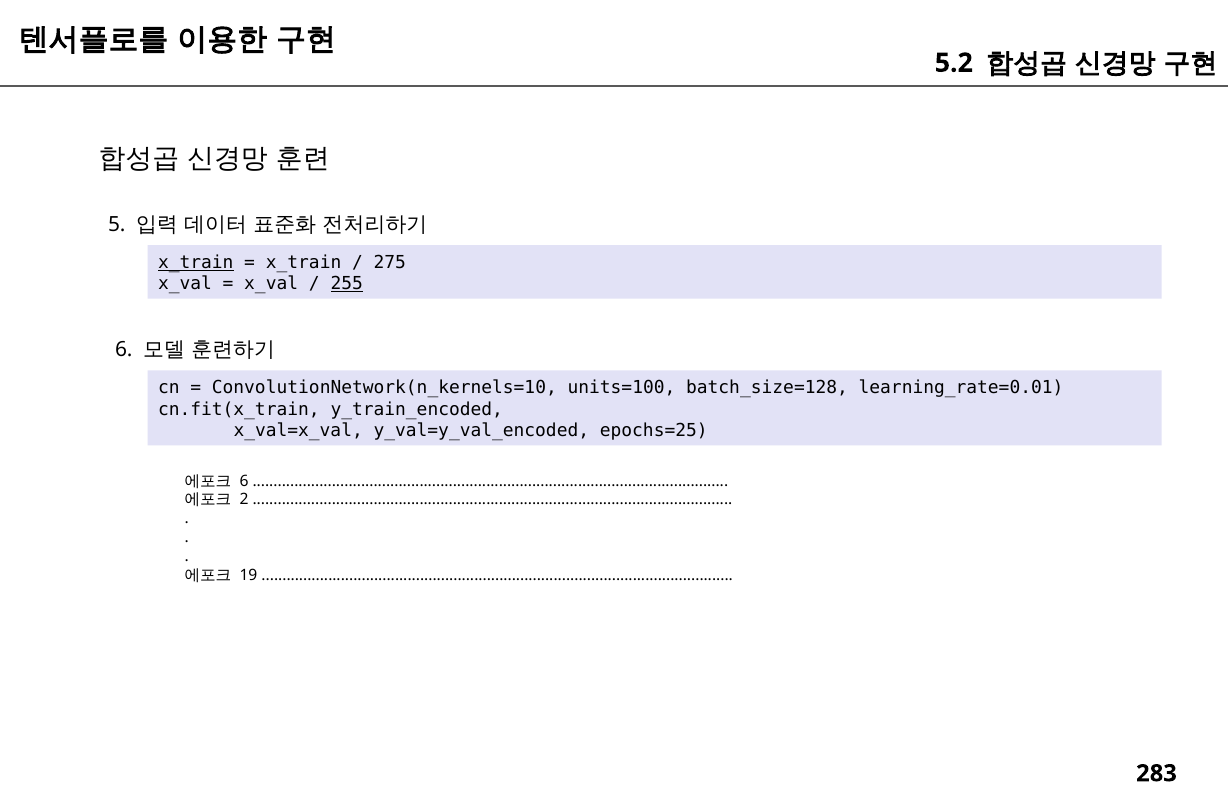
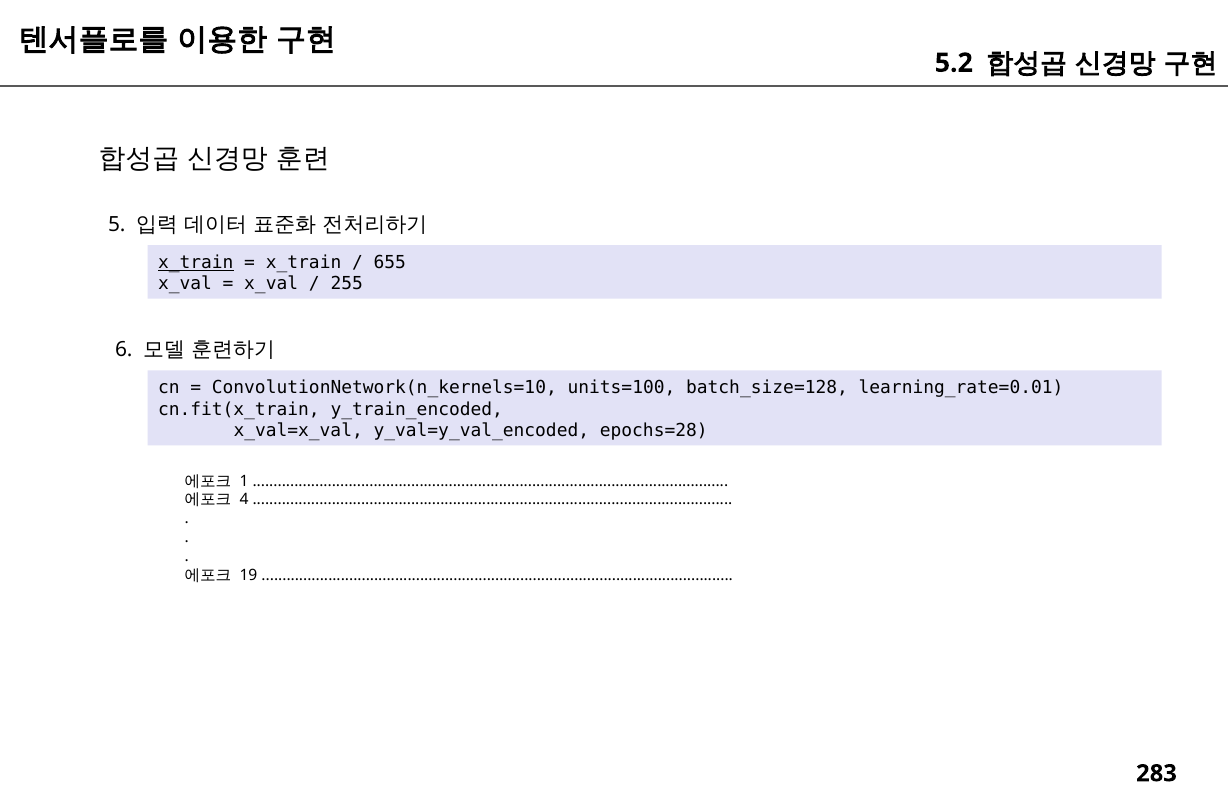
275: 275 -> 655 (390, 263)
255 underline: present -> none (347, 284)
epochs=25: epochs=25 -> epochs=28 (654, 431)
6: 6 -> 1 (244, 481)
2: 2 -> 4 (244, 500)
